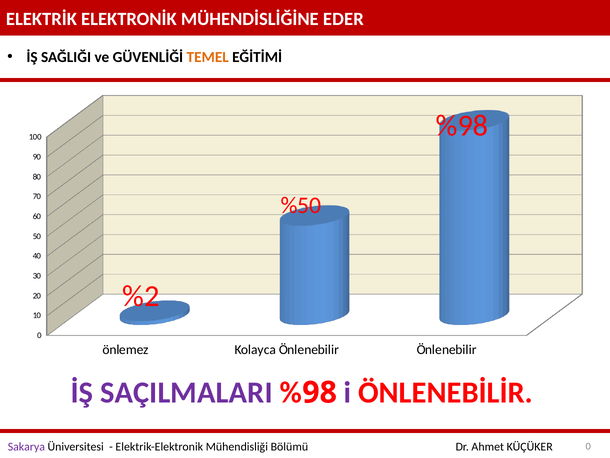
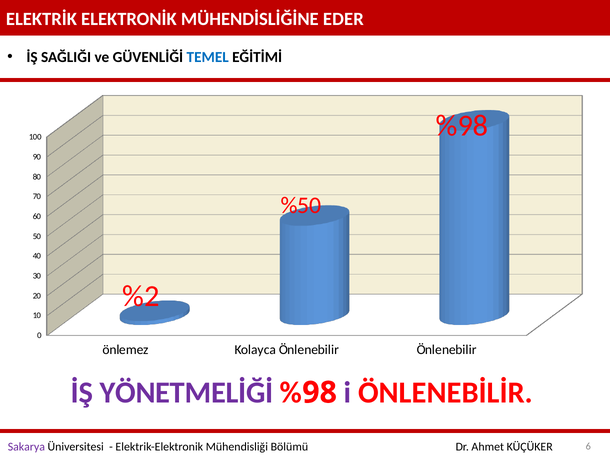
TEMEL colour: orange -> blue (208, 57)
SAÇILMALARI: SAÇILMALARI -> YÖNETMELİĞİ (187, 392)
Bölümü 0: 0 -> 6 (588, 446)
